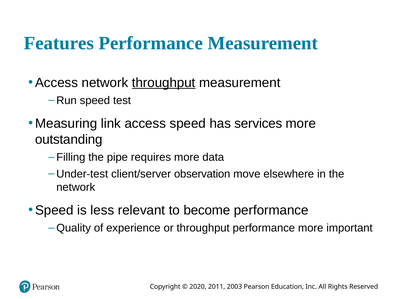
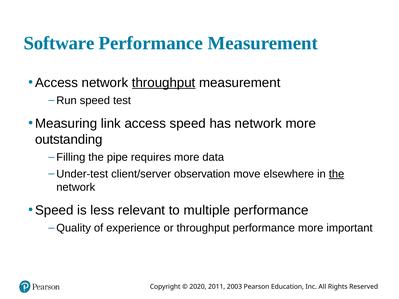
Features: Features -> Software (59, 43)
has services: services -> network (258, 124)
the underline: none -> present (337, 174)
become: become -> multiple (207, 210)
